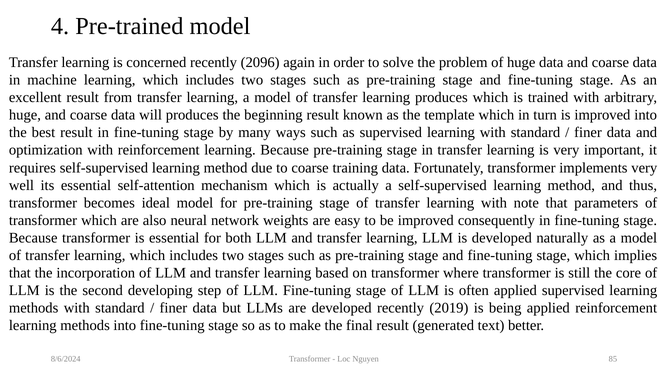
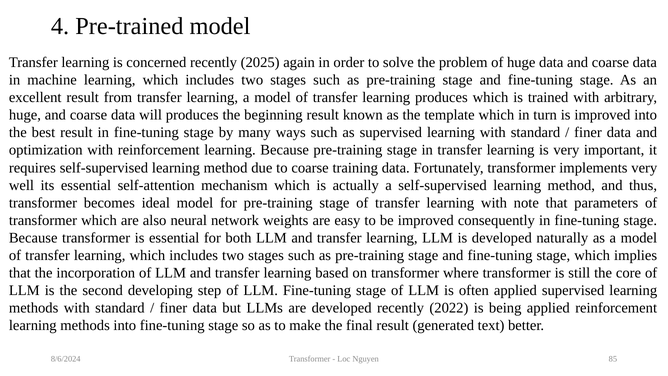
2096: 2096 -> 2025 (260, 62)
2019: 2019 -> 2022 (449, 308)
